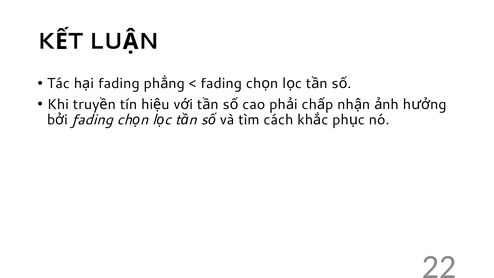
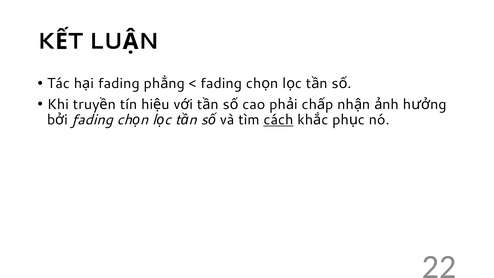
cách underline: none -> present (278, 120)
